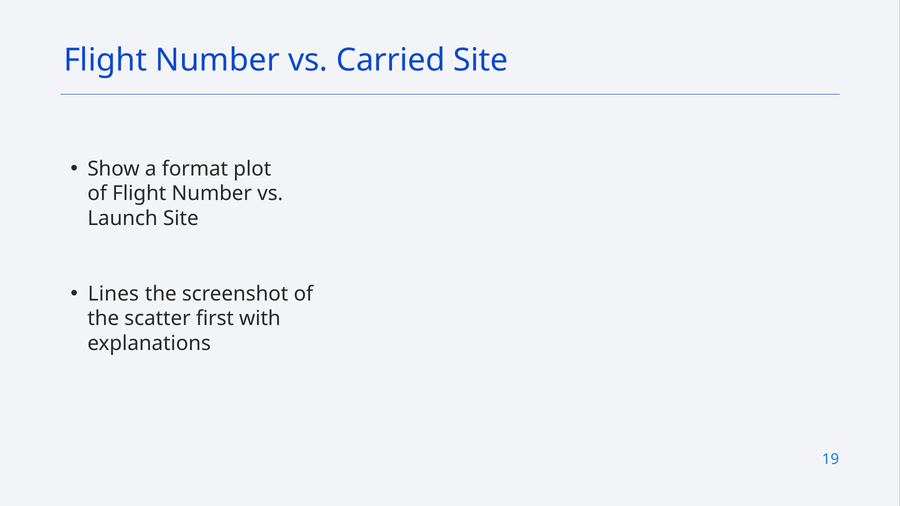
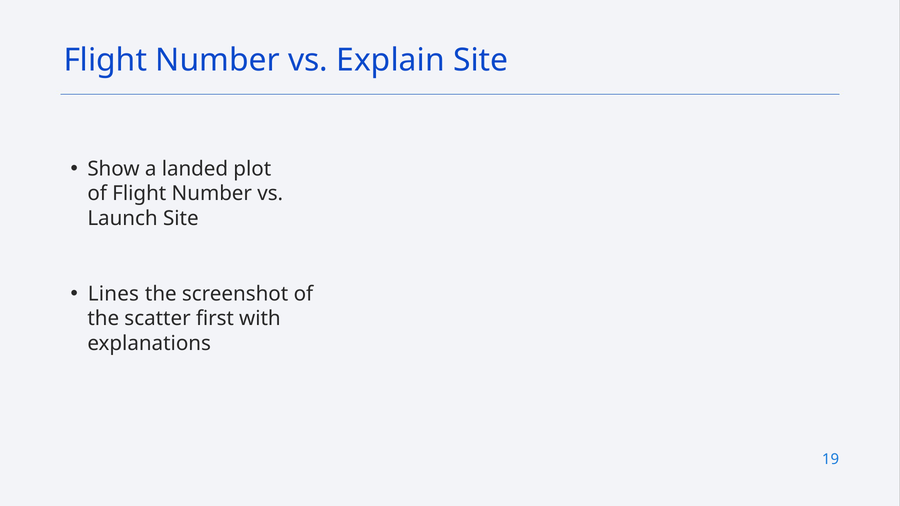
Carried: Carried -> Explain (391, 60)
format: format -> landed (195, 169)
